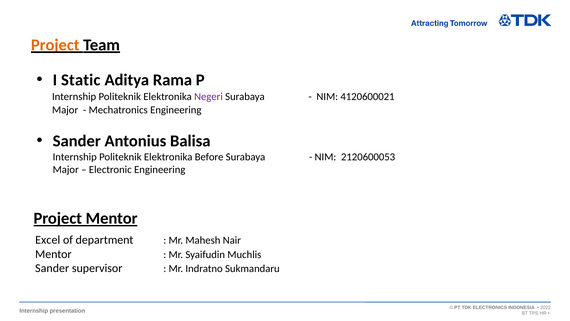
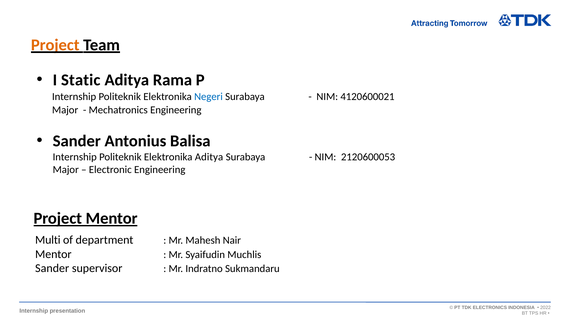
Negeri colour: purple -> blue (208, 96)
Elektronika Before: Before -> Aditya (209, 157)
Excel: Excel -> Multi (48, 239)
